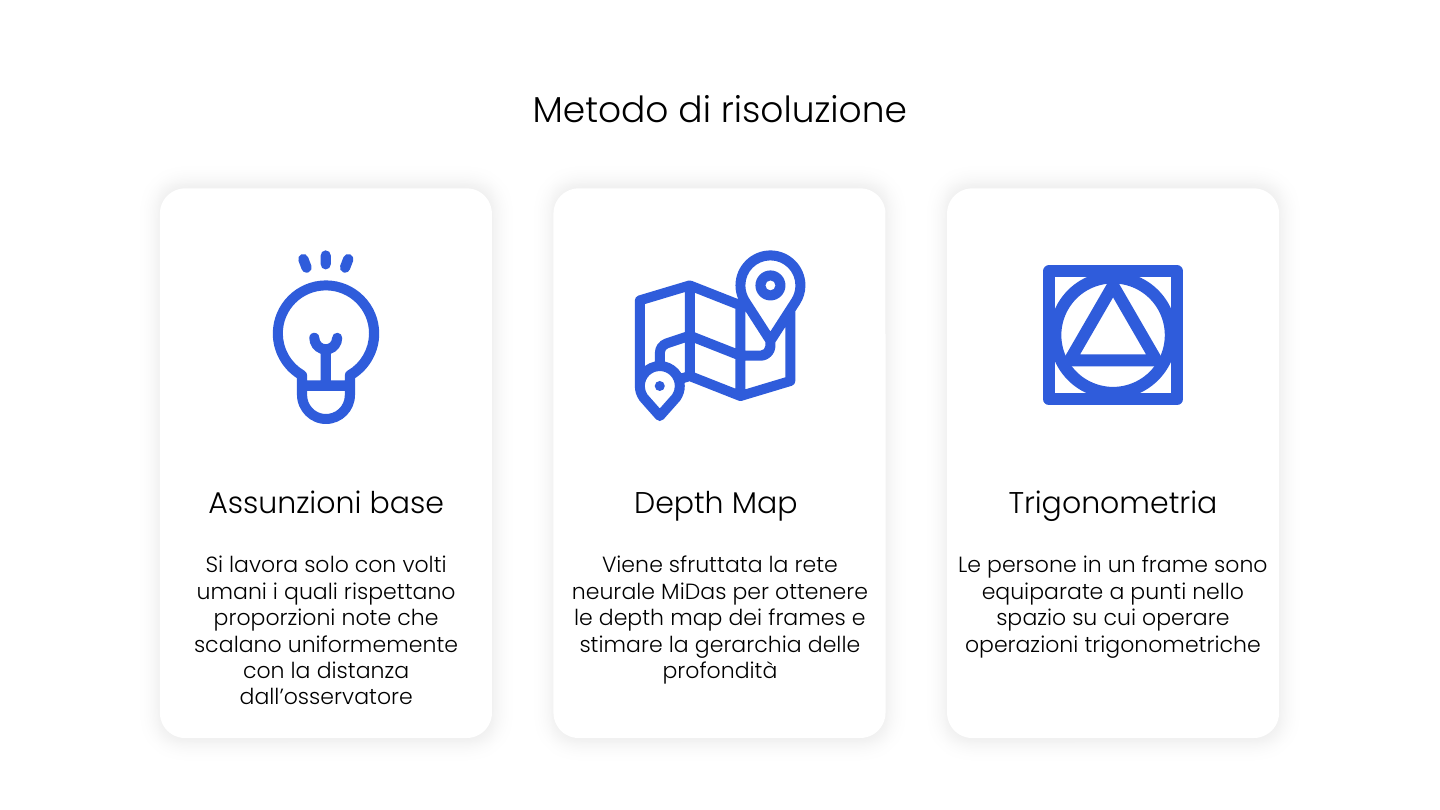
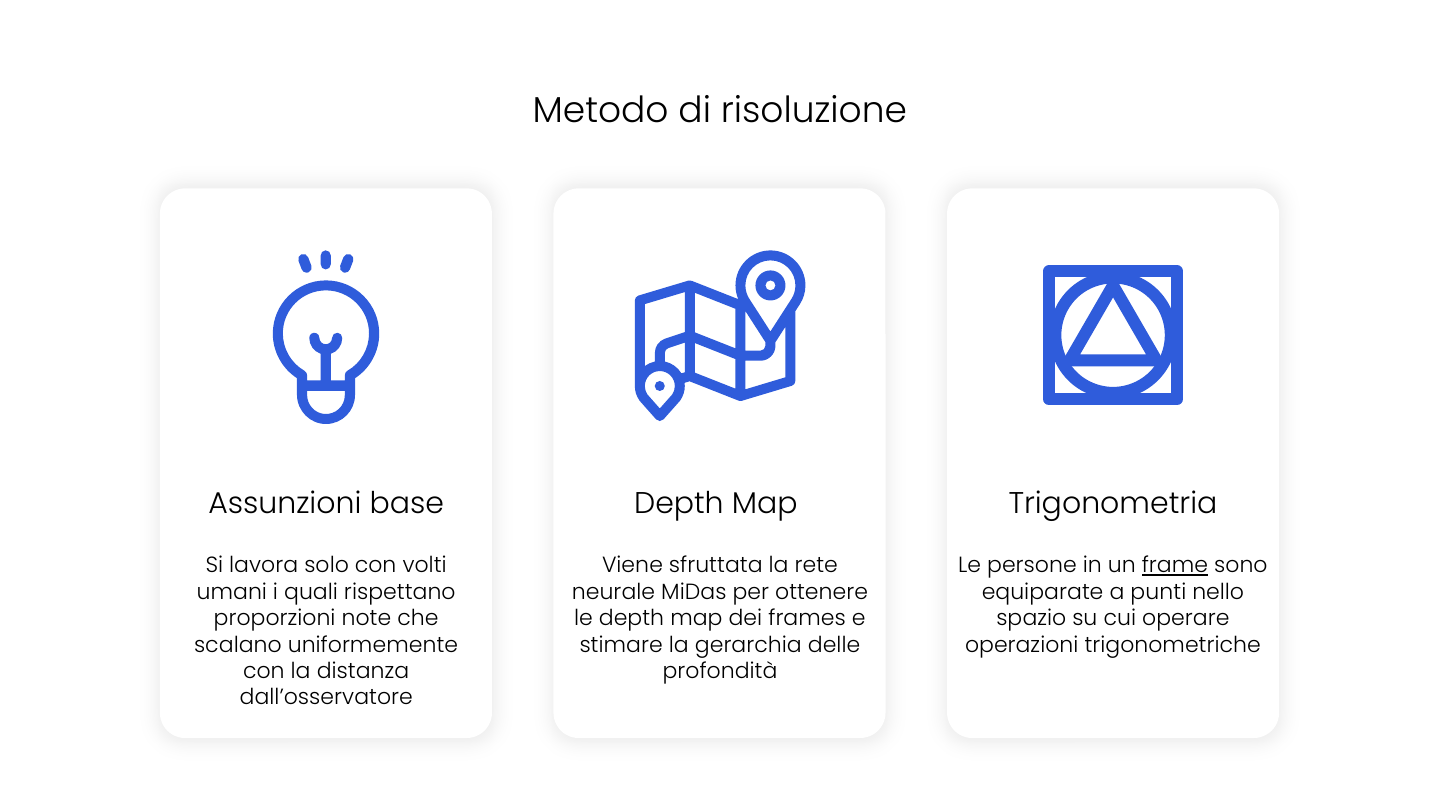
frame underline: none -> present (1175, 566)
